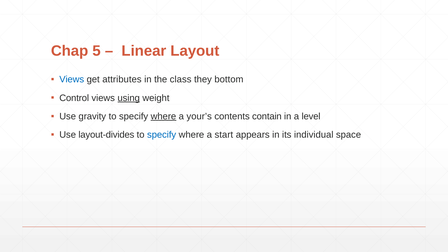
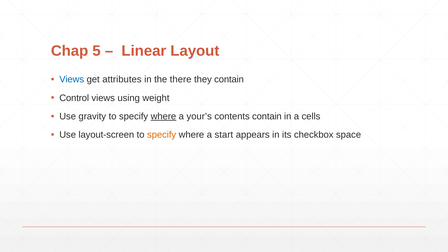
class: class -> there (181, 79)
they bottom: bottom -> contain (229, 79)
using underline: present -> none (129, 98)
level: level -> cells (311, 116)
layout-divides: layout-divides -> layout-screen (106, 135)
specify colour: blue -> orange (162, 135)
individual: individual -> checkbox (314, 135)
